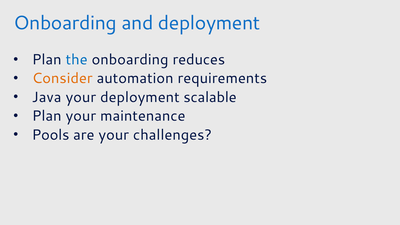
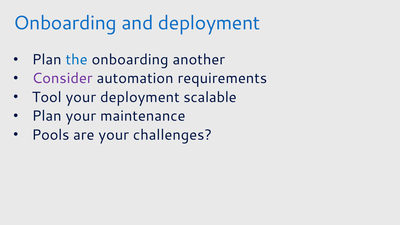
reduces: reduces -> another (199, 60)
Consider colour: orange -> purple (62, 78)
Java: Java -> Tool (47, 97)
